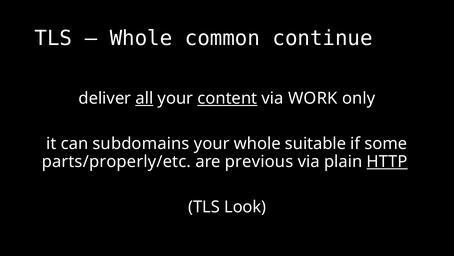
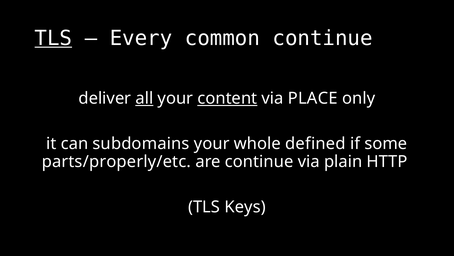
TLS underline: none -> present (53, 38)
Whole: Whole -> Every (141, 38)
WORK: WORK -> PLACE (313, 98)
suitable: suitable -> defined (315, 143)
are previous: previous -> continue (259, 161)
HTTP underline: present -> none (387, 161)
Look: Look -> Keys (245, 207)
